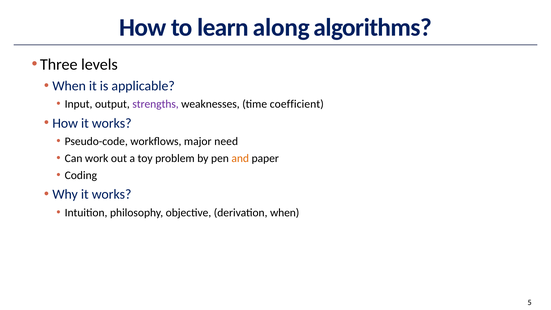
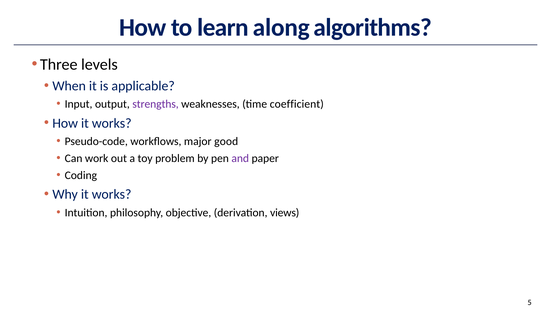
need: need -> good (226, 141)
and colour: orange -> purple (240, 158)
derivation when: when -> views (285, 213)
